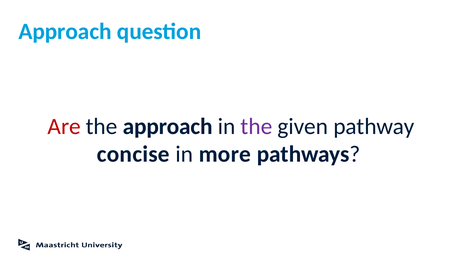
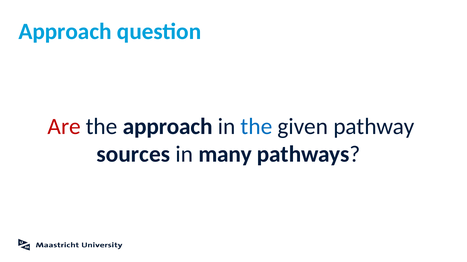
the colour: purple -> blue (256, 127)
concise: concise -> sources (133, 155)
more: more -> many (225, 155)
